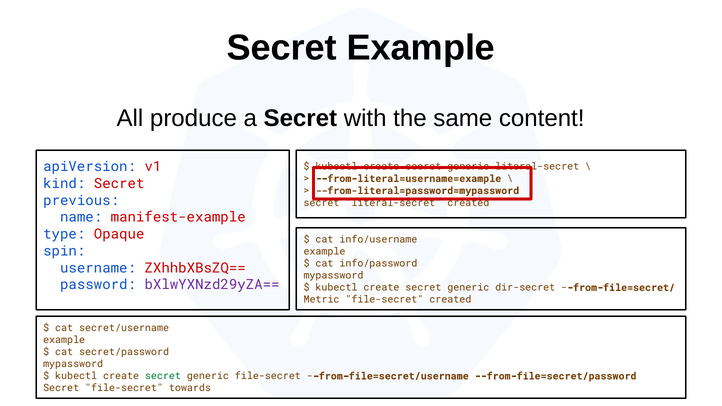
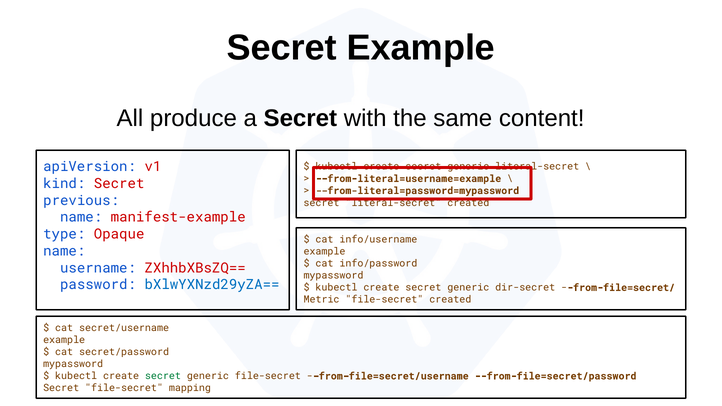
spin: spin -> name (64, 251)
bXlwYXNzd29yZA== colour: purple -> blue (212, 285)
towards: towards -> mapping (190, 388)
